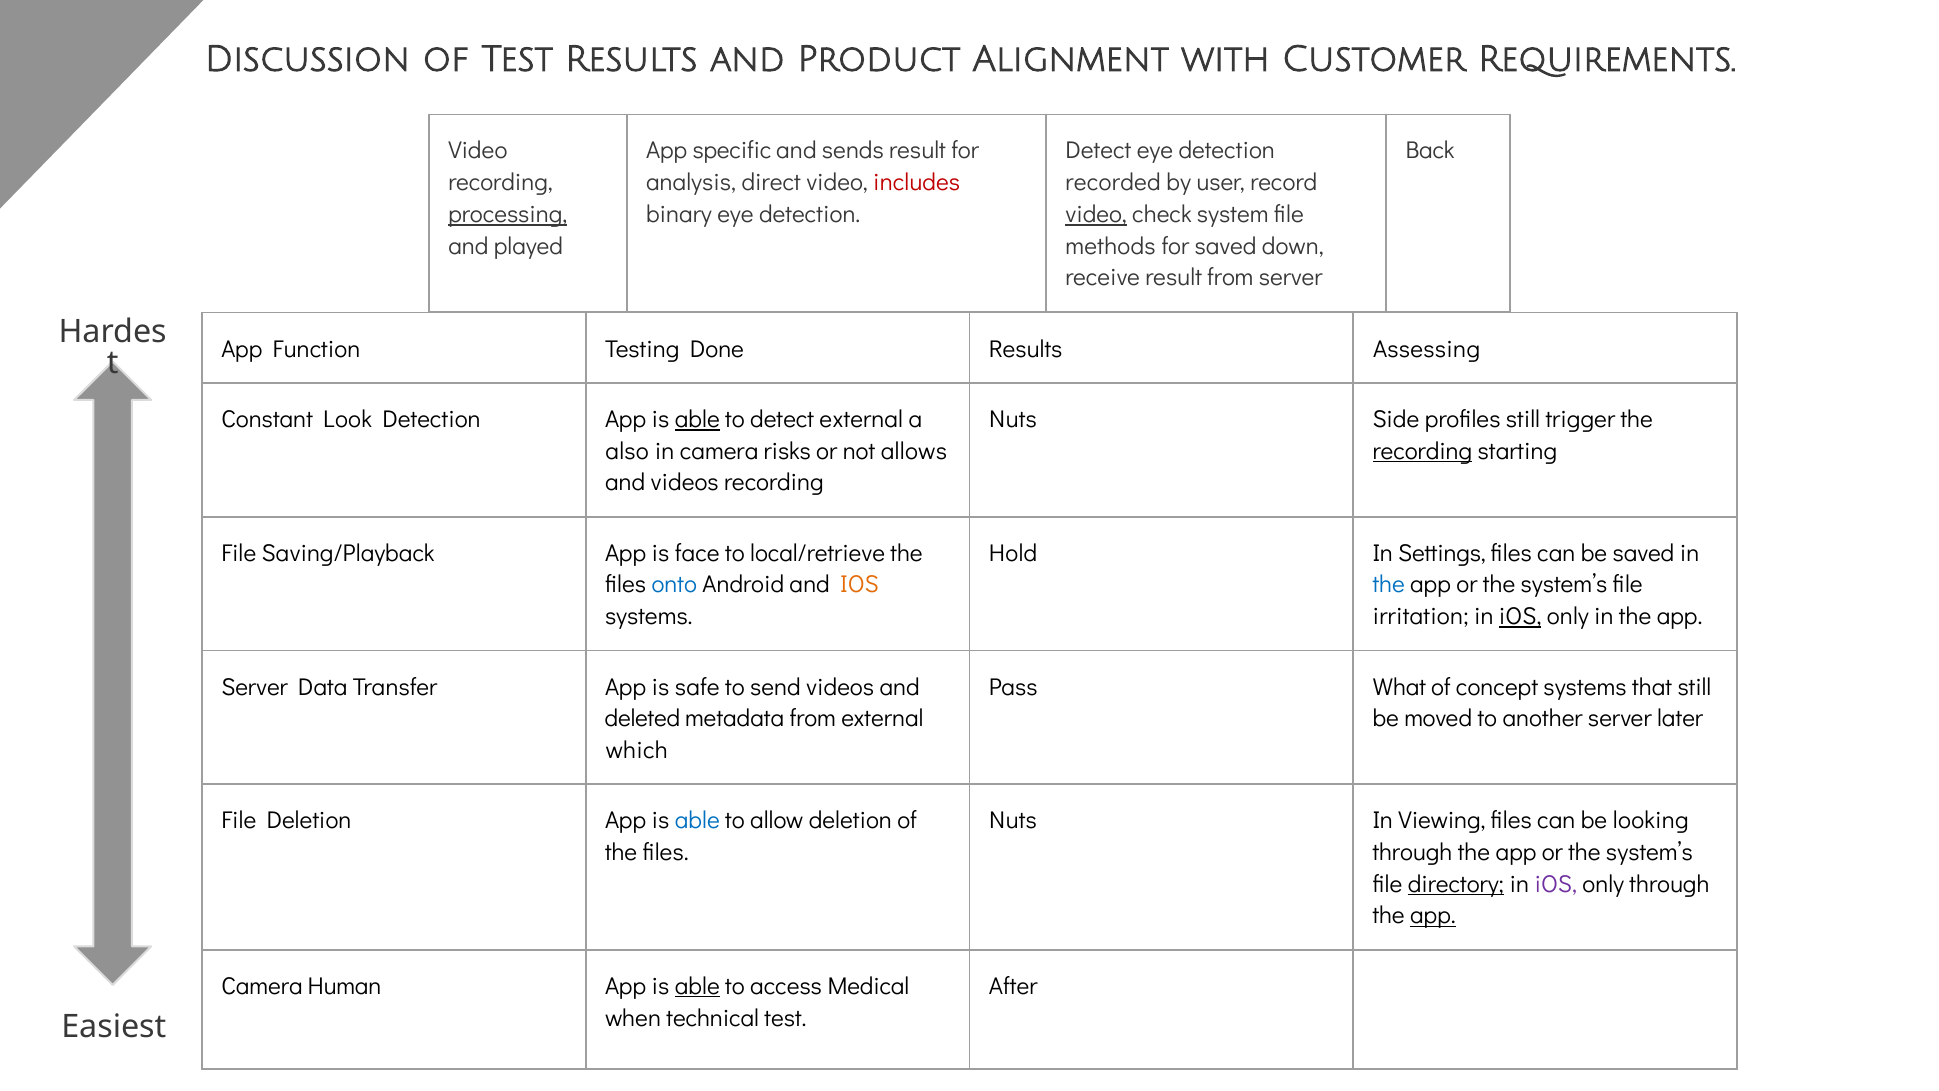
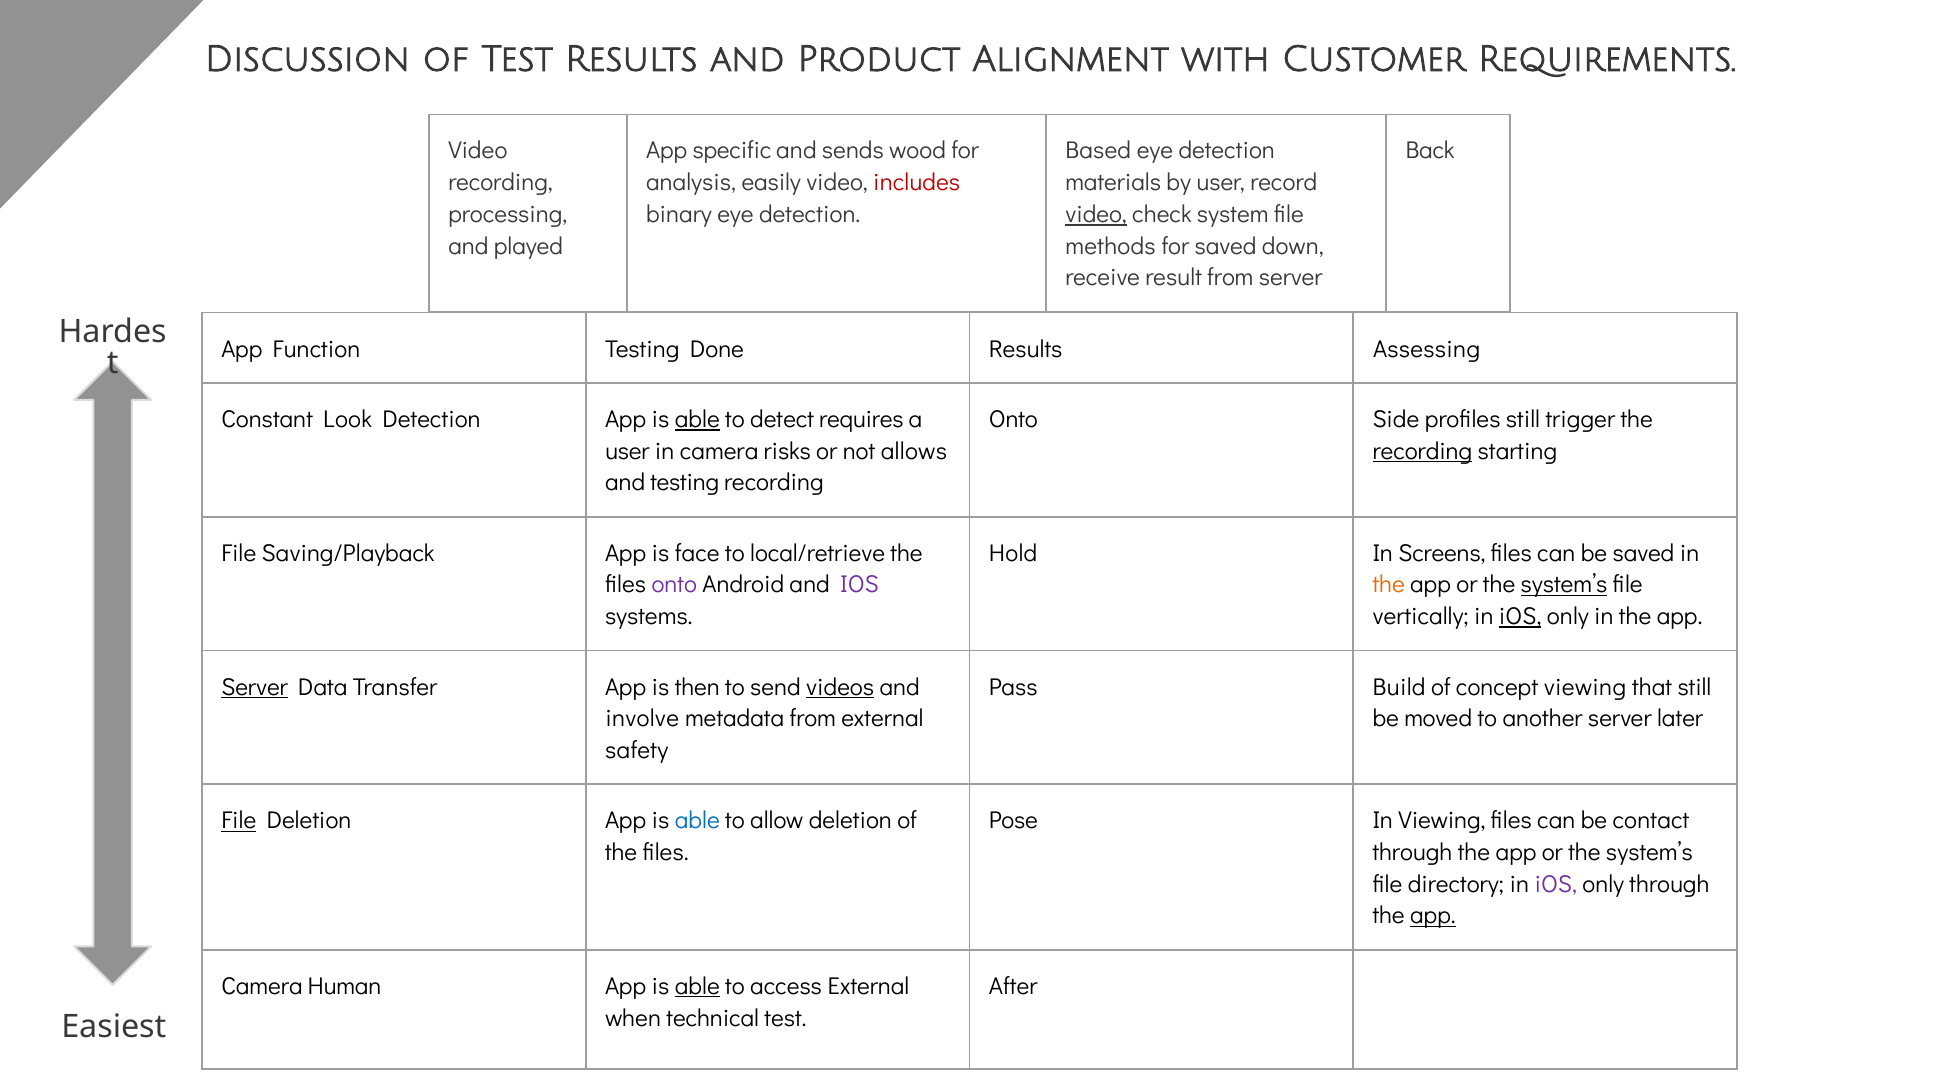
sends result: result -> wood (917, 151)
Detect: Detect -> Based (1098, 151)
direct: direct -> easily (771, 183)
recorded: recorded -> materials (1113, 183)
processing underline: present -> none (508, 214)
detect external: external -> requires (861, 419)
Nuts: Nuts -> Onto (1013, 419)
also: also -> user (627, 451)
and videos: videos -> testing (685, 483)
Settings: Settings -> Screens (1442, 553)
onto colour: blue -> purple (674, 585)
IOS colour: orange -> purple (860, 585)
the colour: blue -> orange (1389, 585)
system’s underline: none -> present (1564, 585)
irritation: irritation -> vertically (1421, 617)
Server underline: none -> present (255, 687)
safe: safe -> then (697, 687)
videos underline: none -> present (840, 687)
What: What -> Build (1399, 687)
concept systems: systems -> viewing (1585, 687)
deleted: deleted -> involve (642, 719)
which: which -> safety (637, 750)
File underline: none -> present (239, 821)
Nuts: Nuts -> Pose (1013, 821)
looking: looking -> contact (1651, 821)
directory underline: present -> none (1456, 884)
access Medical: Medical -> External (868, 986)
